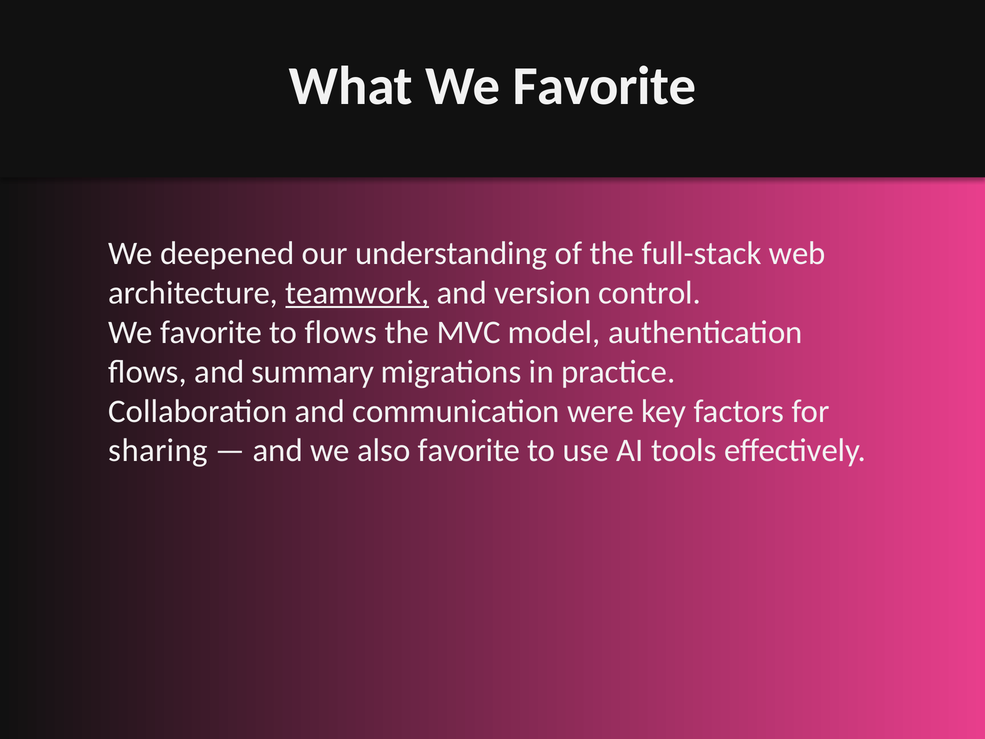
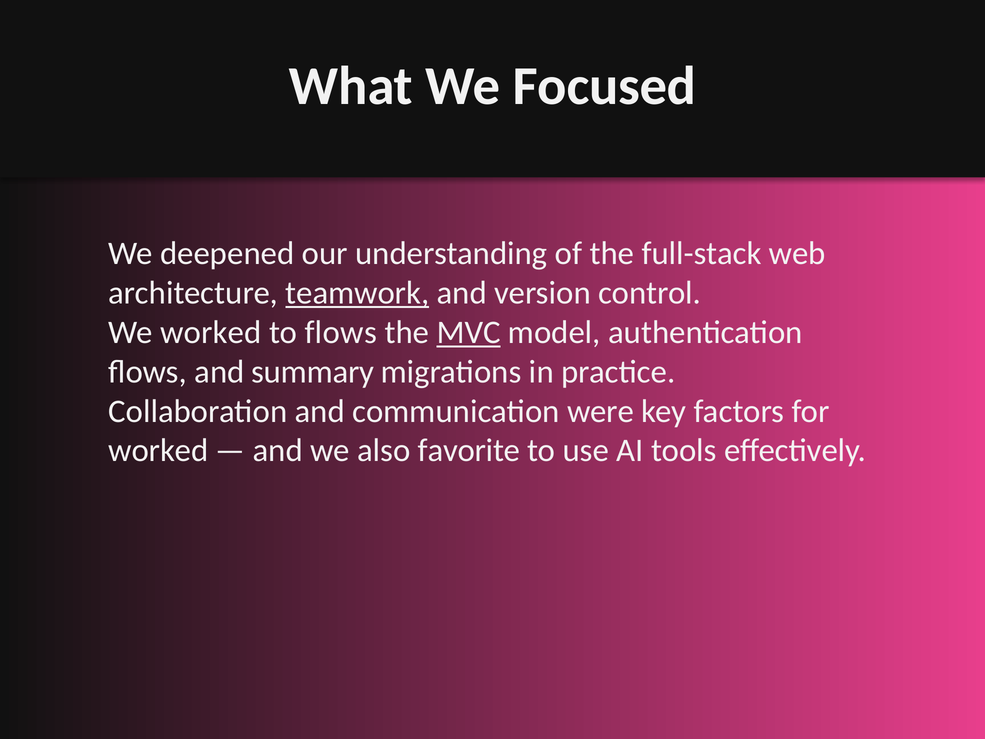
What We Favorite: Favorite -> Focused (604, 86)
favorite: favorite -> worked (211, 332)
MVC underline: none -> present (469, 332)
sharing: sharing -> worked (158, 450)
